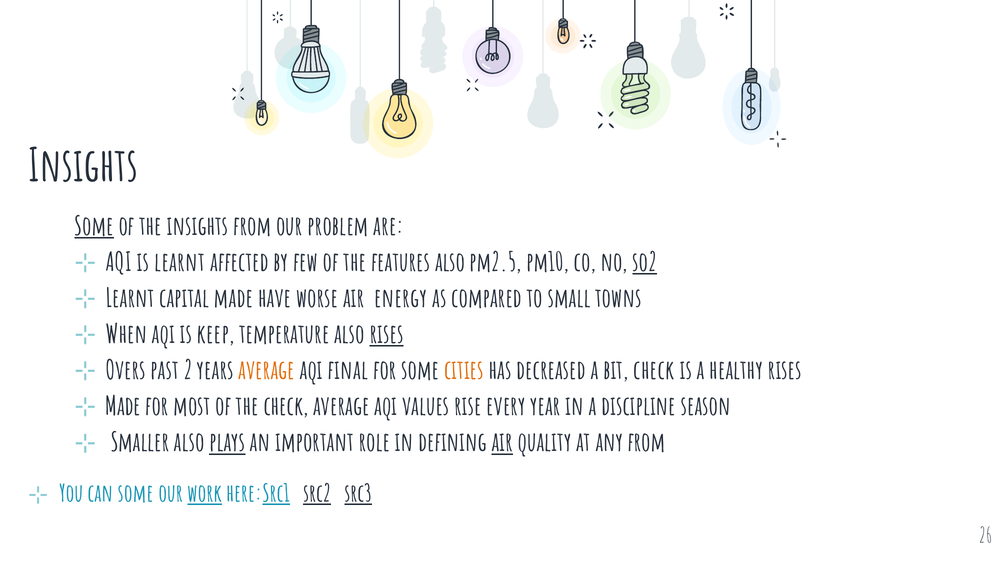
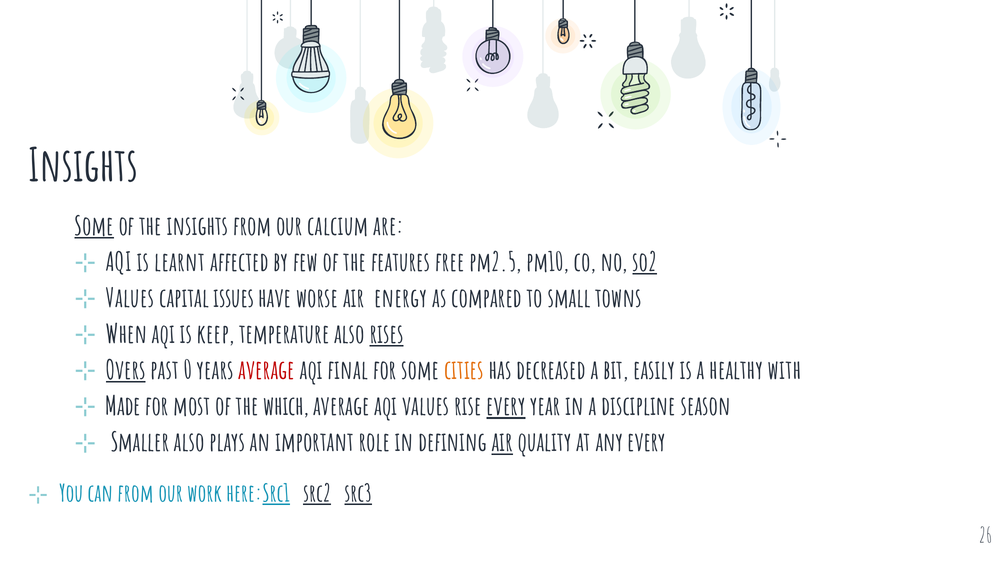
problem: problem -> calcium (338, 227)
features also: also -> free (450, 263)
Learnt: Learnt -> Values (130, 299)
capital made: made -> issues (234, 299)
Overs underline: none -> present (126, 371)
2: 2 -> 0 (188, 371)
average colour: orange -> red (267, 371)
bit check: check -> easily (654, 371)
healthy rises: rises -> with (785, 371)
the check: check -> which (286, 407)
every underline: none -> present (506, 407)
plays underline: present -> none (227, 443)
any from: from -> every (647, 443)
can some: some -> from (136, 494)
work underline: present -> none (205, 494)
